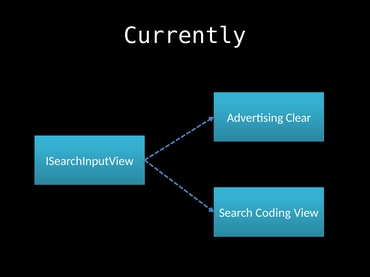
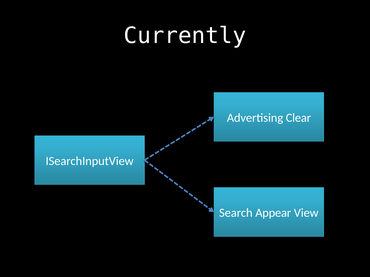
Coding: Coding -> Appear (273, 213)
